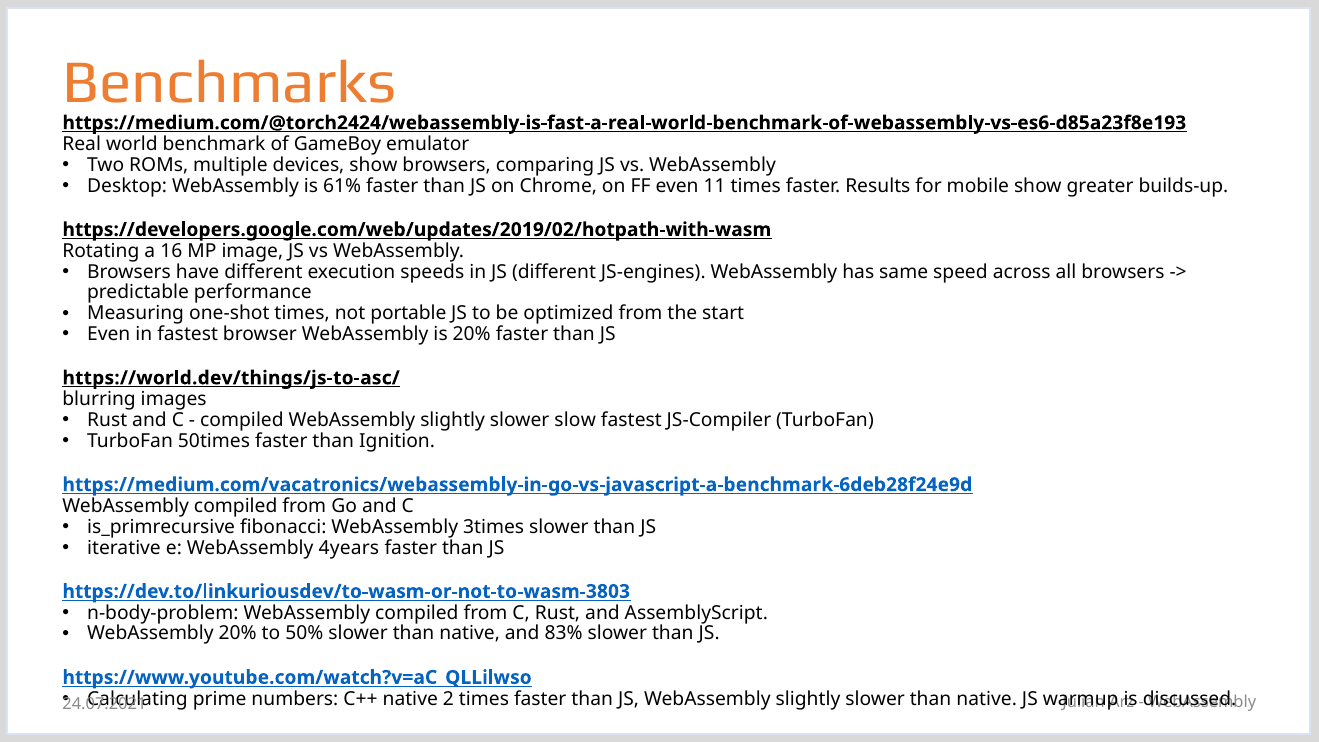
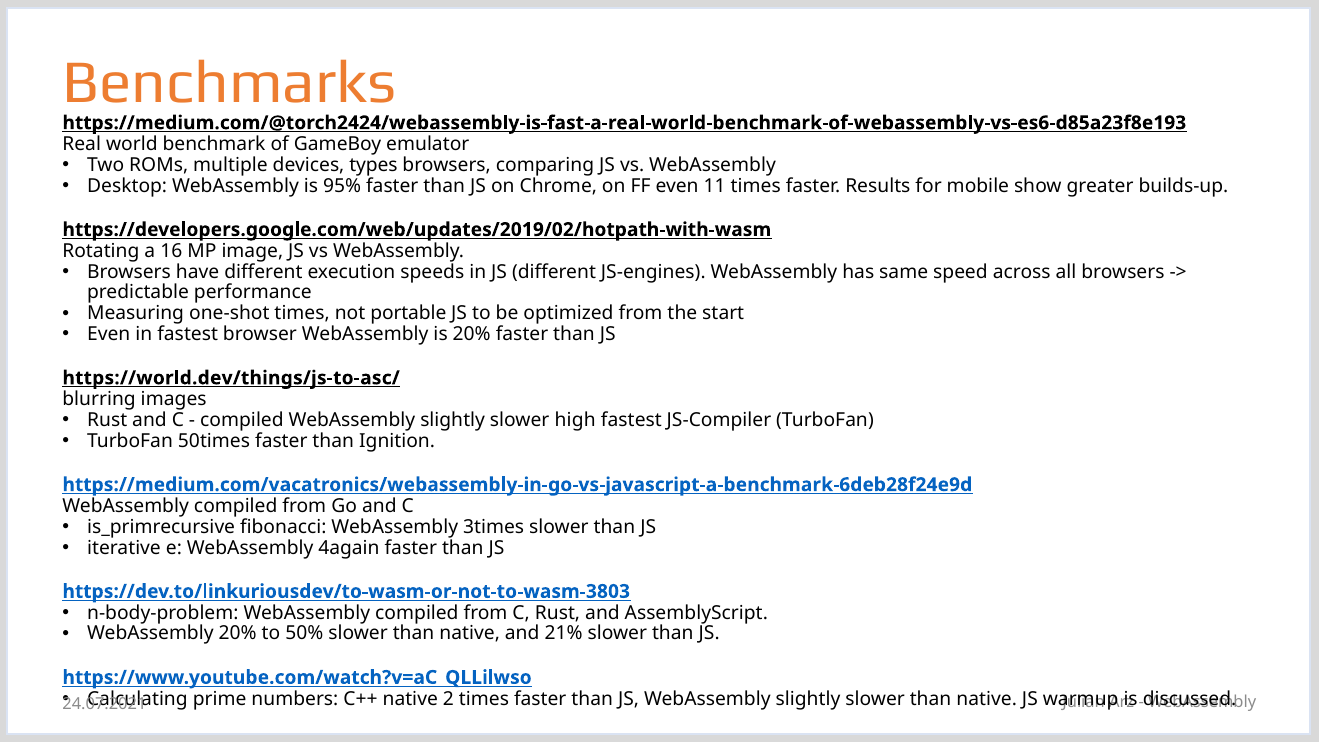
devices show: show -> types (374, 165)
61%: 61% -> 95% (342, 186)
slow: slow -> high (575, 420)
4years: 4years -> 4again (349, 548)
83%: 83% -> 21% (564, 634)
